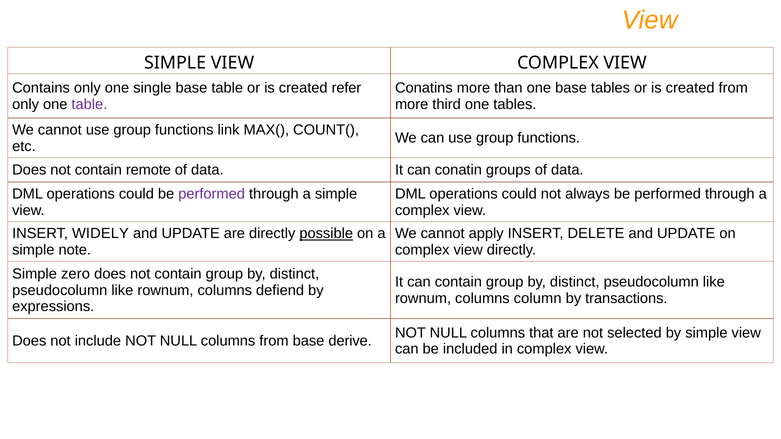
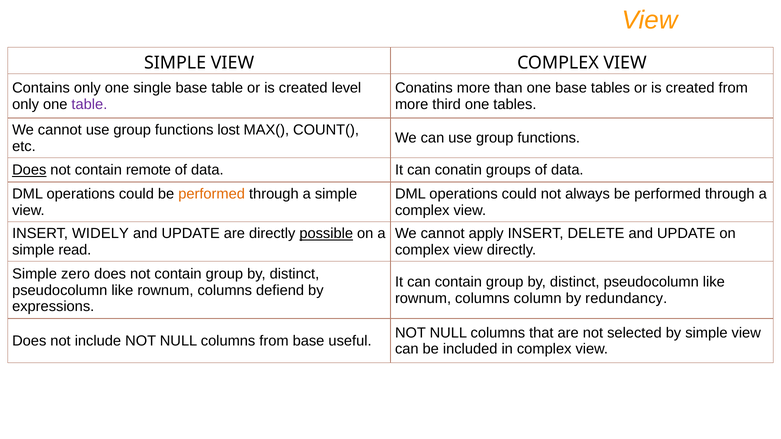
refer: refer -> level (346, 88)
link: link -> lost (229, 130)
Does underline: none -> present (29, 170)
performed colour: purple -> orange (212, 194)
note: note -> read (75, 250)
transactions: transactions -> redundancy (626, 299)
derive: derive -> useful (350, 341)
